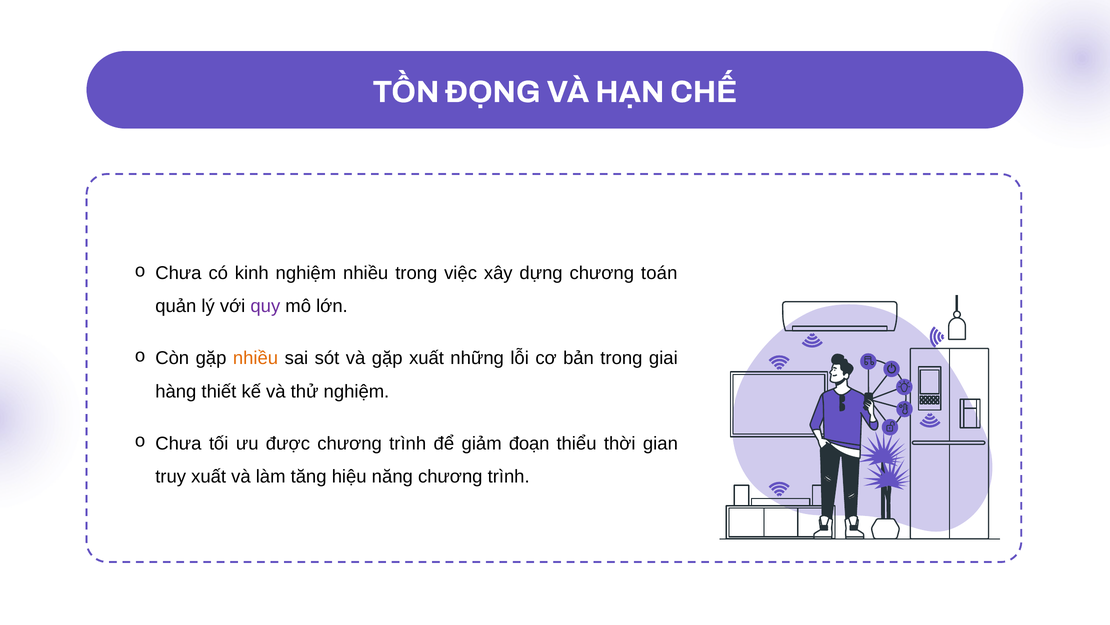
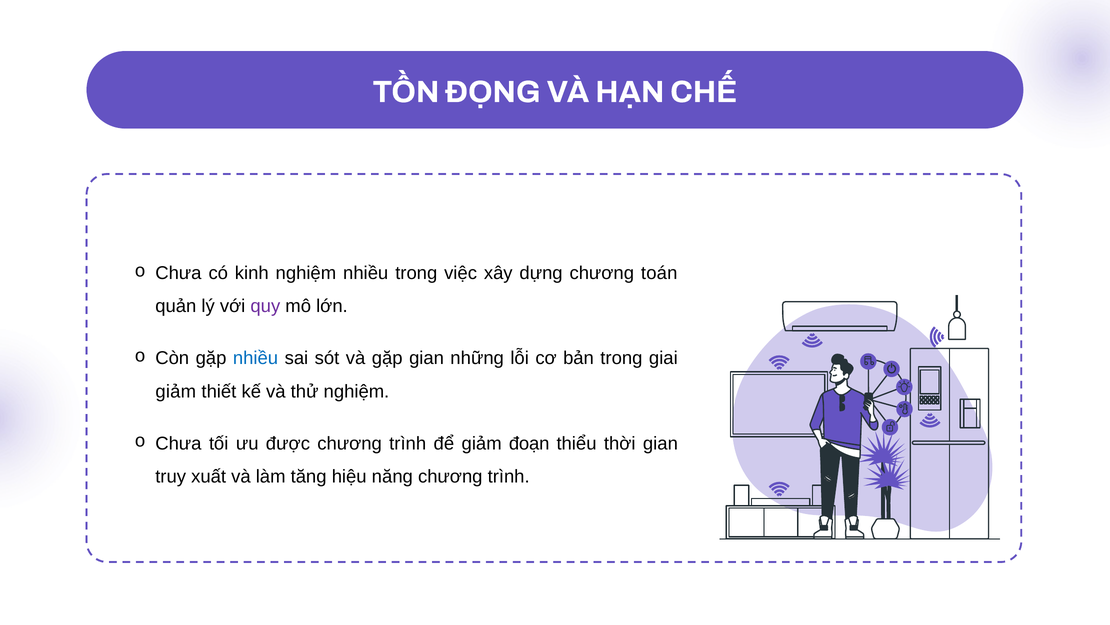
nhiều colour: orange -> blue (256, 358)
gặp xuất: xuất -> gian (427, 358)
hàng: hàng -> giảm (176, 391)
